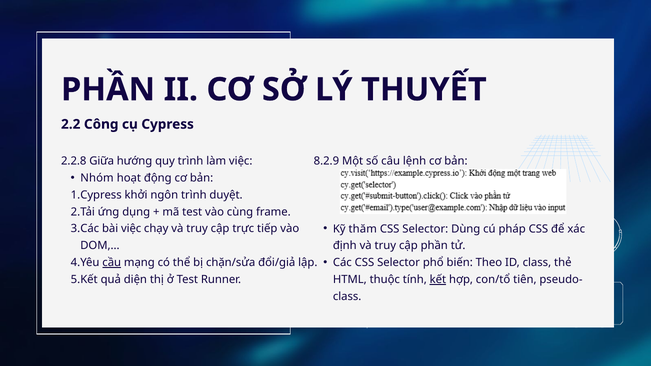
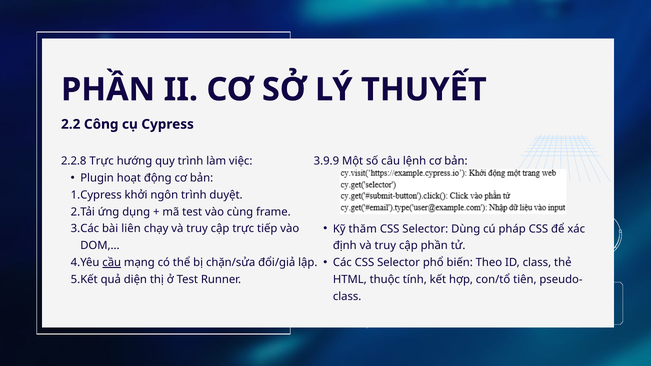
2.2.8 Giữa: Giữa -> Trực (102, 161)
8.2.9: 8.2.9 -> 3.9.9 (326, 161)
Nhóm: Nhóm -> Plugin (97, 178)
bài việc: việc -> liên (131, 229)
kết underline: present -> none (438, 280)
